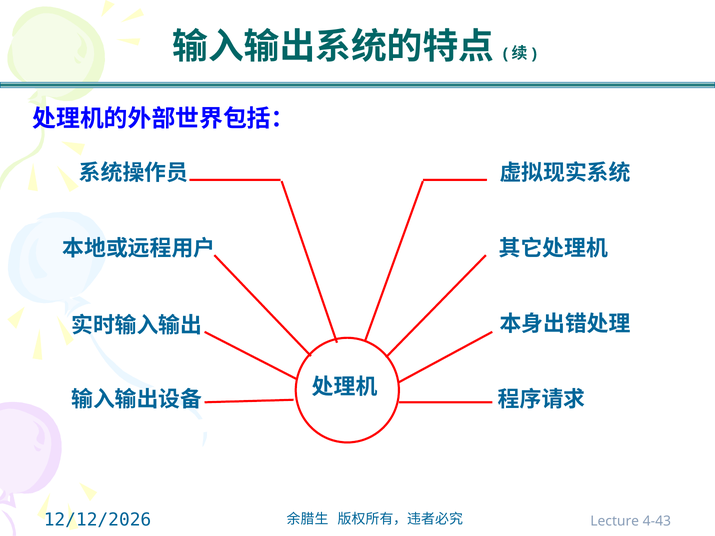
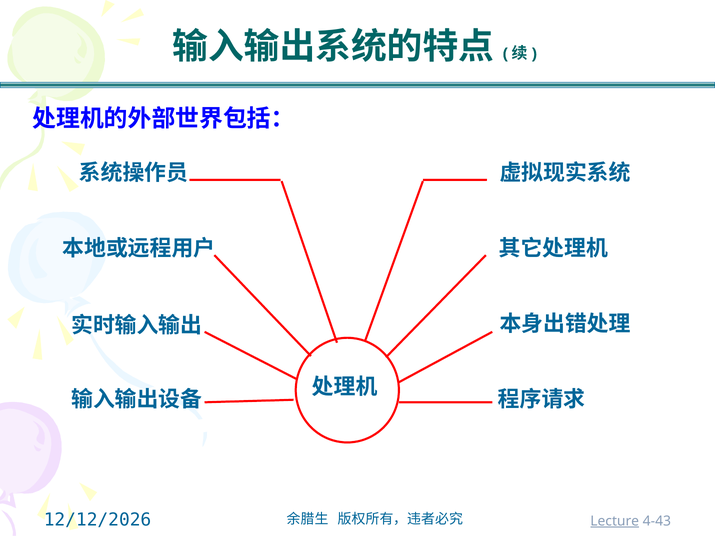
Lecture underline: none -> present (615, 521)
